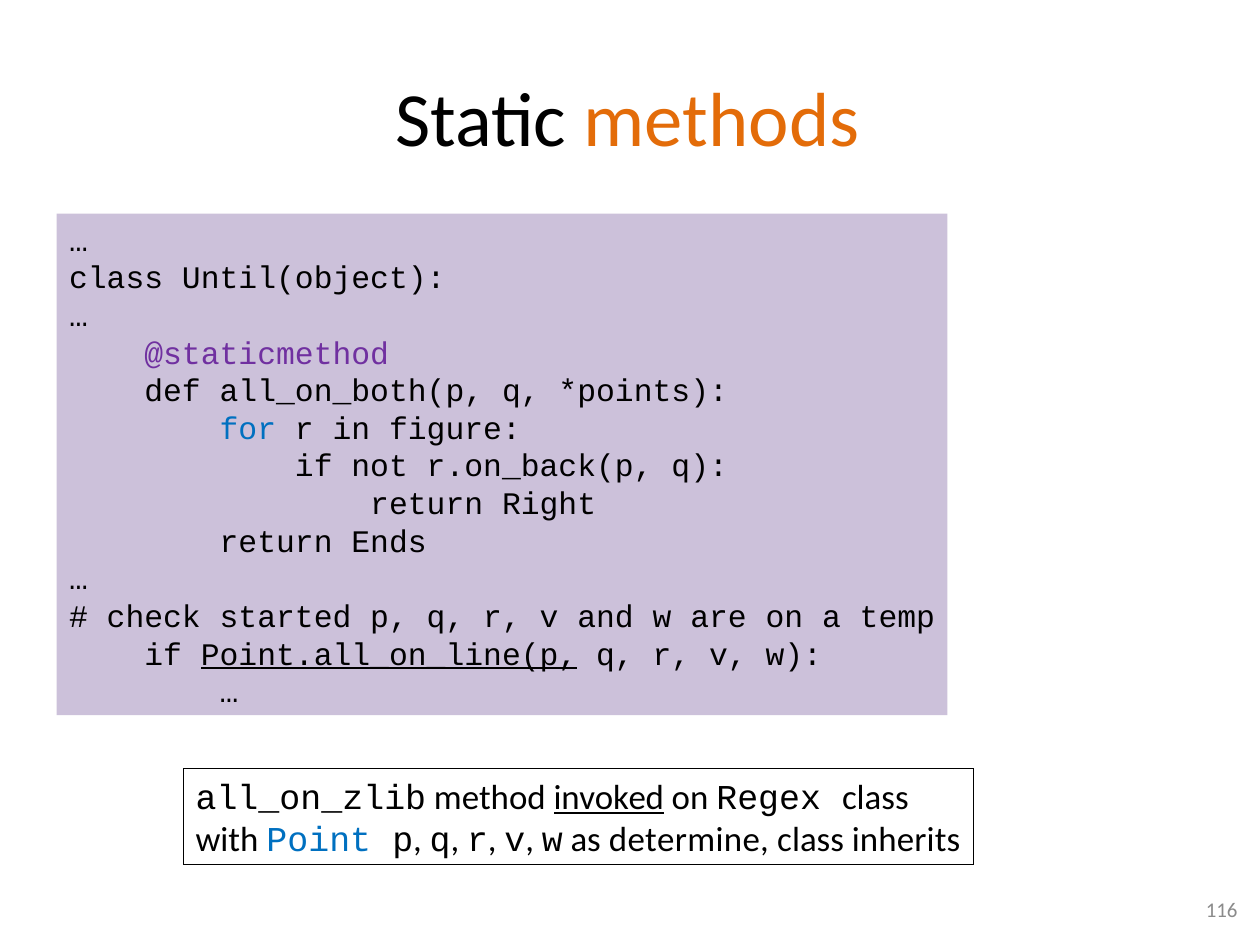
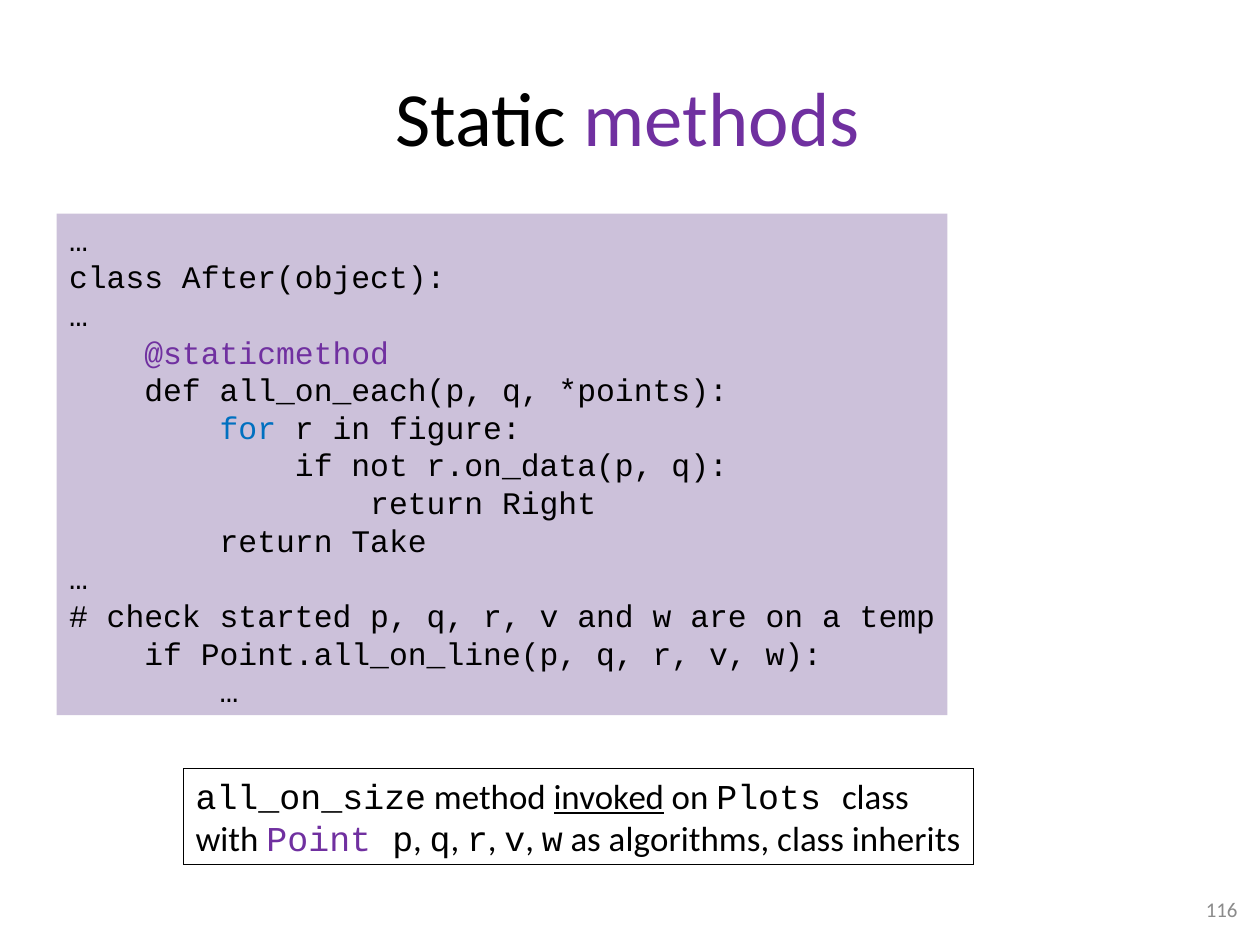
methods colour: orange -> purple (722, 121)
Until(object: Until(object -> After(object (314, 278)
all_on_both(p: all_on_both(p -> all_on_each(p (351, 391)
r.on_back(p: r.on_back(p -> r.on_data(p (540, 467)
Ends: Ends -> Take (389, 542)
Point.all_on_line(p underline: present -> none (389, 655)
all_on_zlib: all_on_zlib -> all_on_size (311, 798)
Regex: Regex -> Plots (769, 798)
Point colour: blue -> purple (319, 840)
determine: determine -> algorithms (689, 840)
